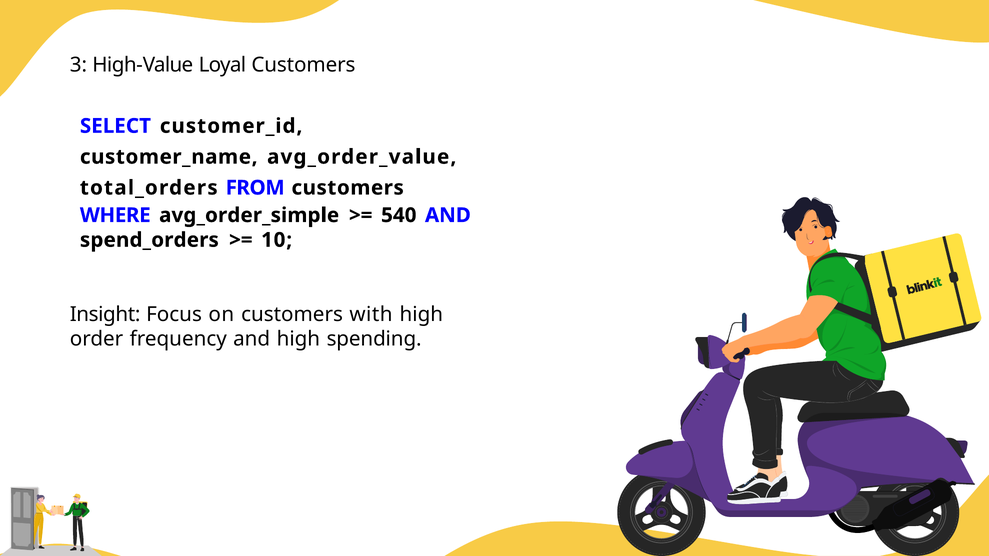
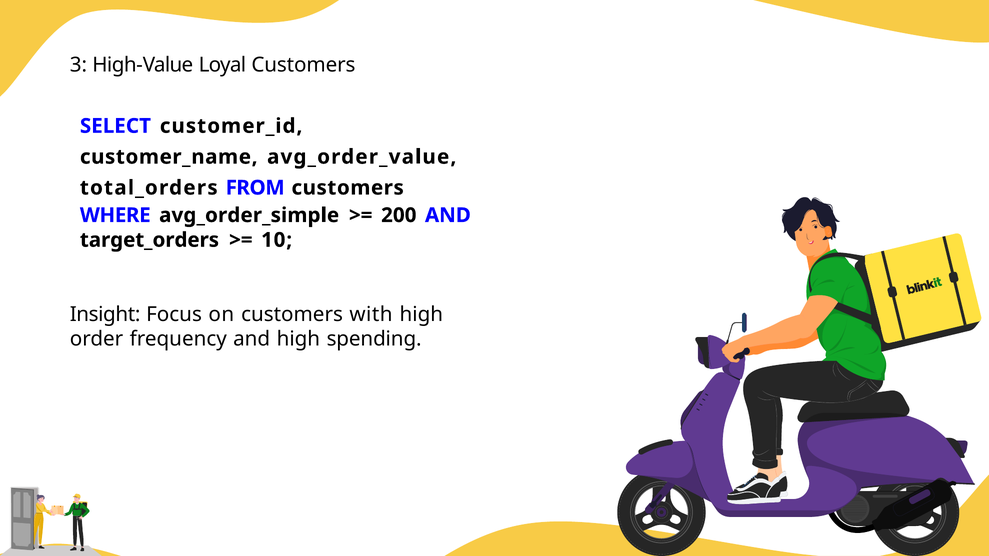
540: 540 -> 200 (399, 215)
spend_orders: spend_orders -> target_orders (149, 240)
